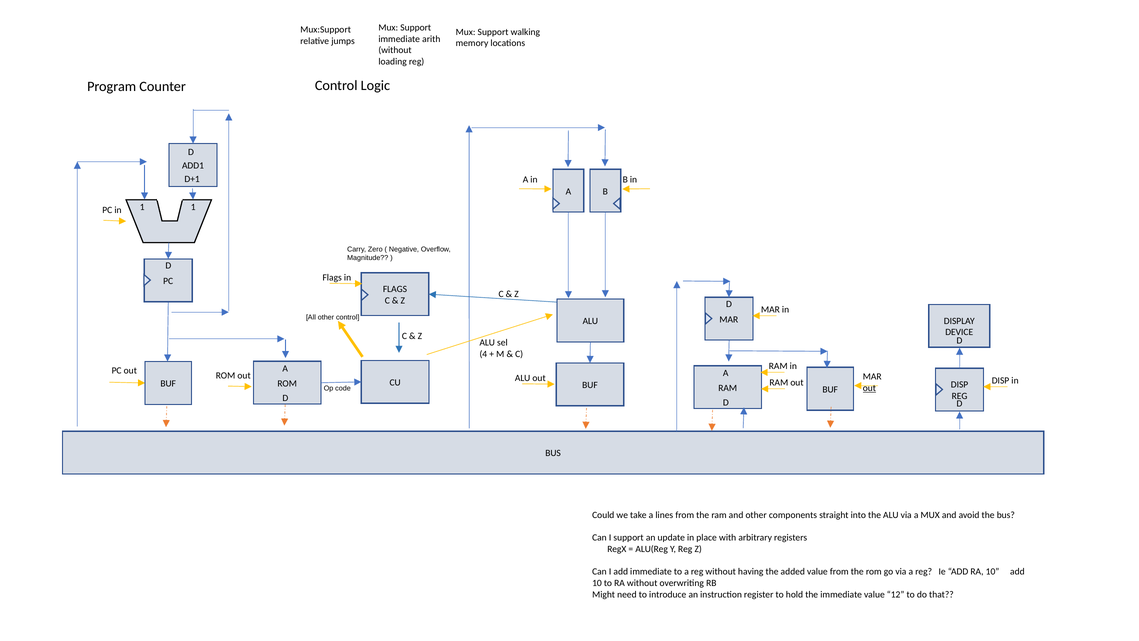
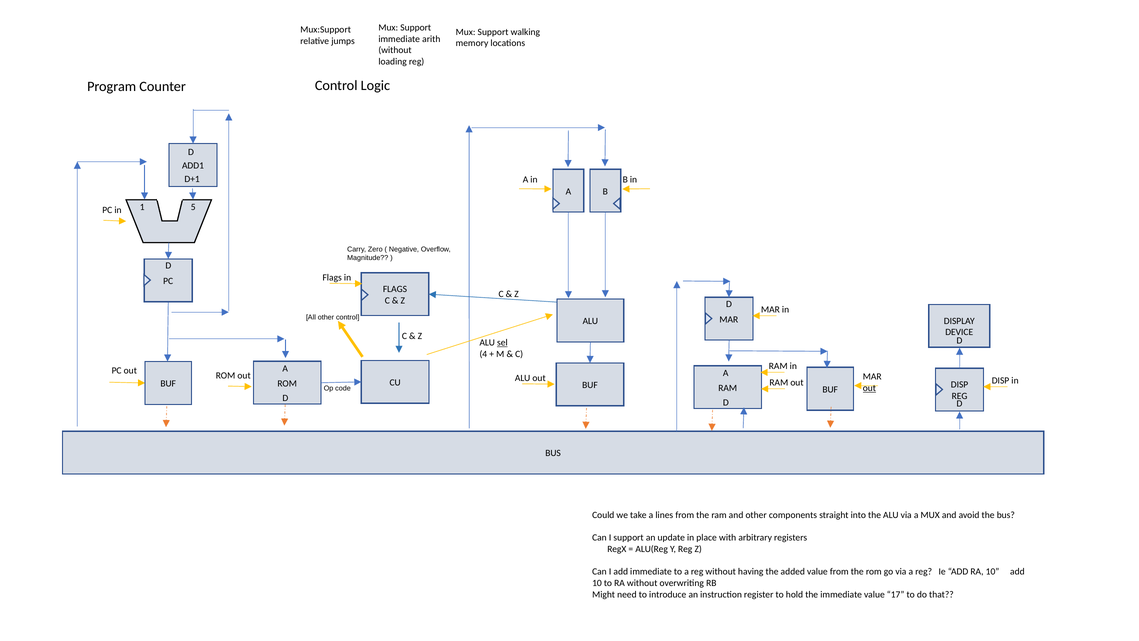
1 1: 1 -> 5 (193, 207)
sel underline: none -> present (502, 343)
12: 12 -> 17 (896, 594)
